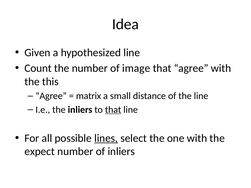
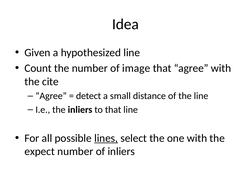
this: this -> cite (50, 82)
matrix: matrix -> detect (89, 96)
that underline: present -> none (113, 110)
